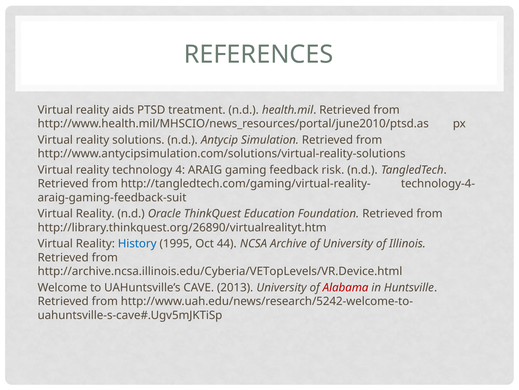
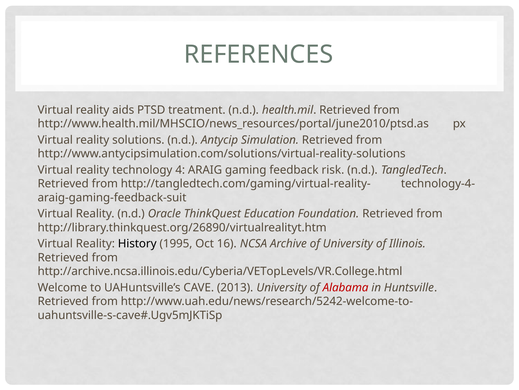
History colour: blue -> black (137, 243)
44: 44 -> 16 (227, 243)
http://archive.ncsa.illinois.edu/Cyberia/VETopLevels/VR.Device.html: http://archive.ncsa.illinois.edu/Cyberia/VETopLevels/VR.Device.html -> http://archive.ncsa.illinois.edu/Cyberia/VETopLevels/VR.College.html (220, 271)
